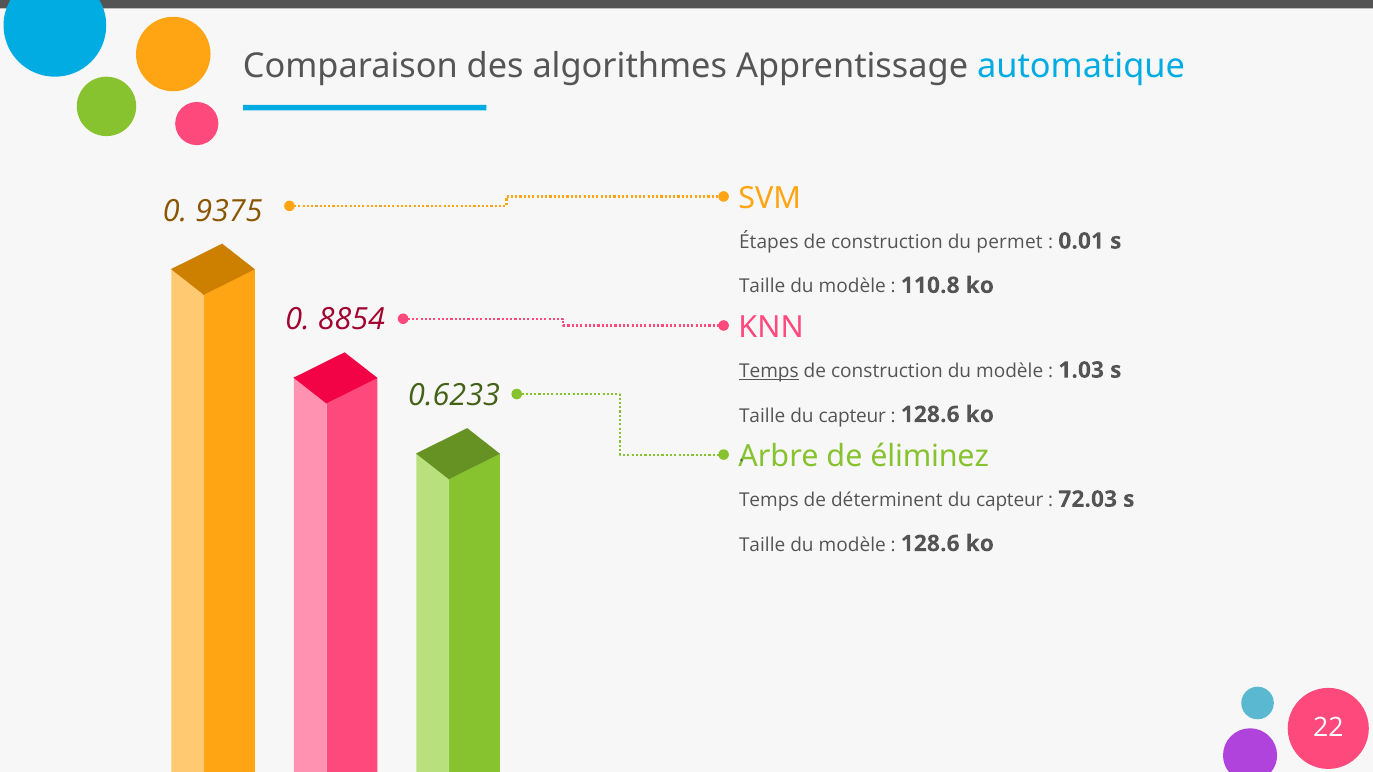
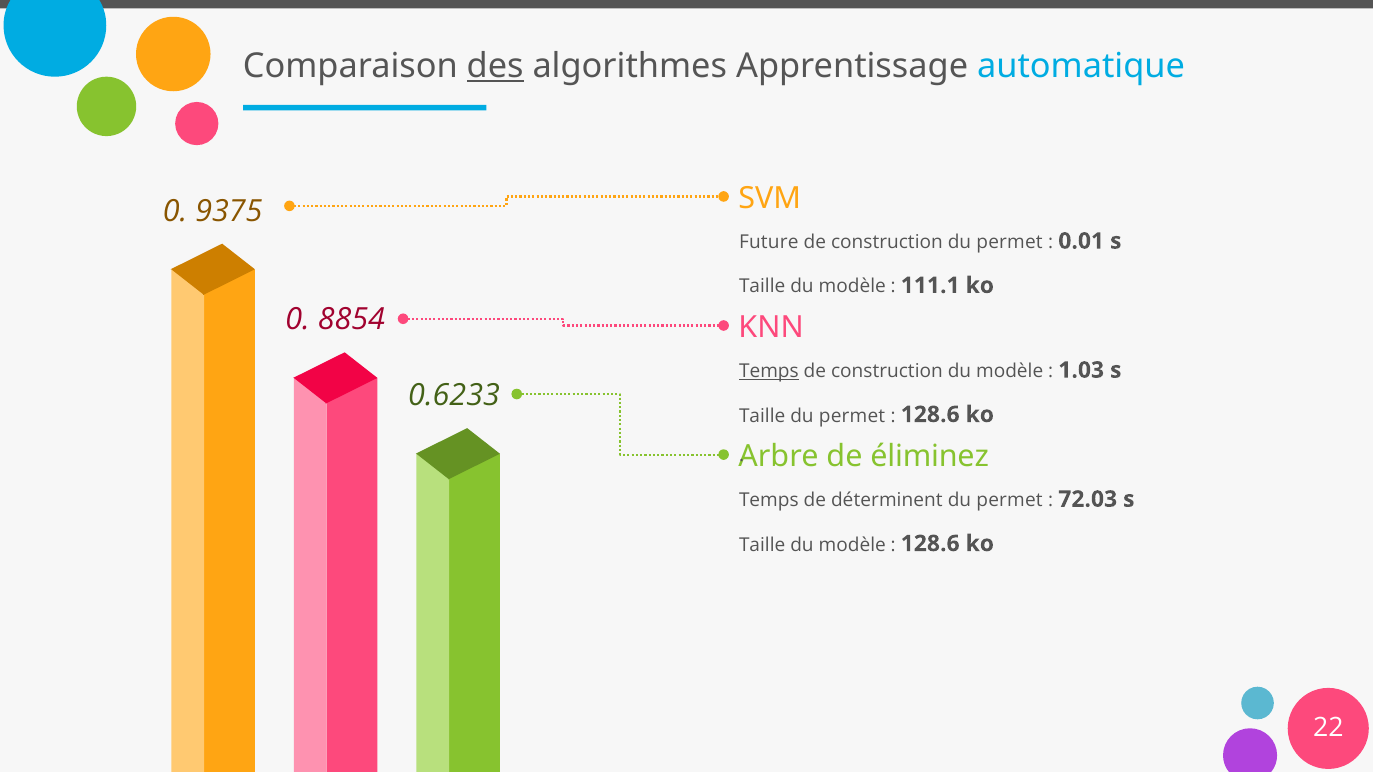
des underline: none -> present (495, 66)
Étapes: Étapes -> Future (769, 242)
110.8: 110.8 -> 111.1 (930, 286)
Taille du capteur: capteur -> permet (852, 416)
capteur: capteur -> permet (1010, 501)
